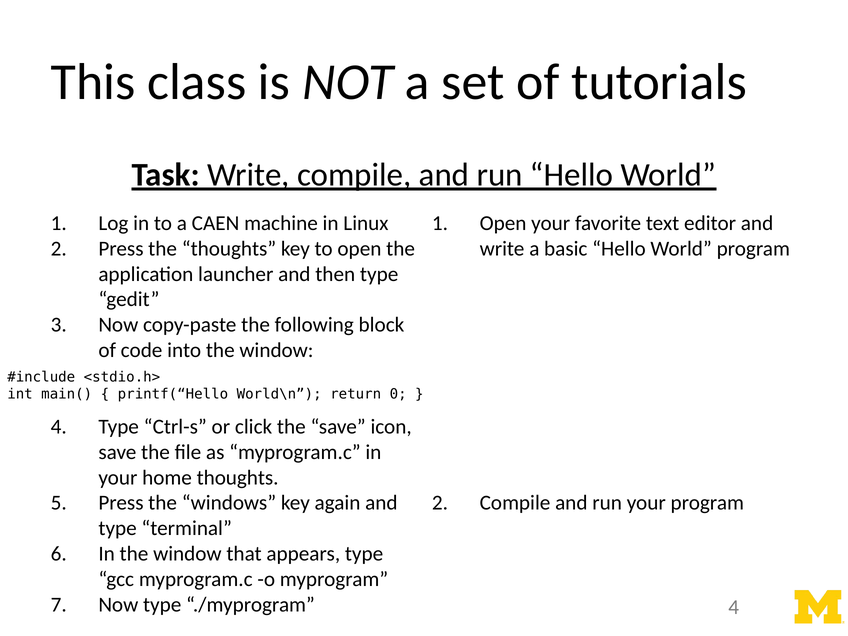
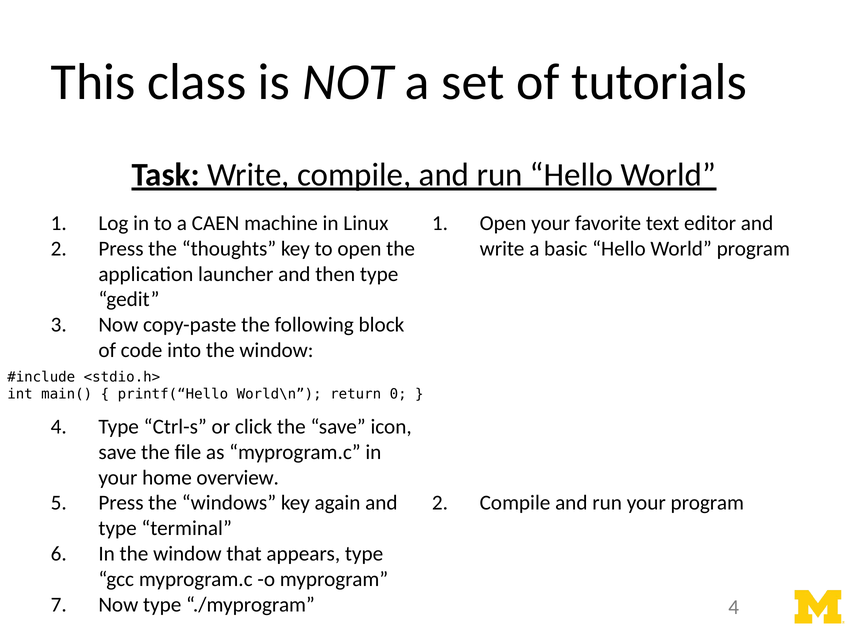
home thoughts: thoughts -> overview (238, 478)
